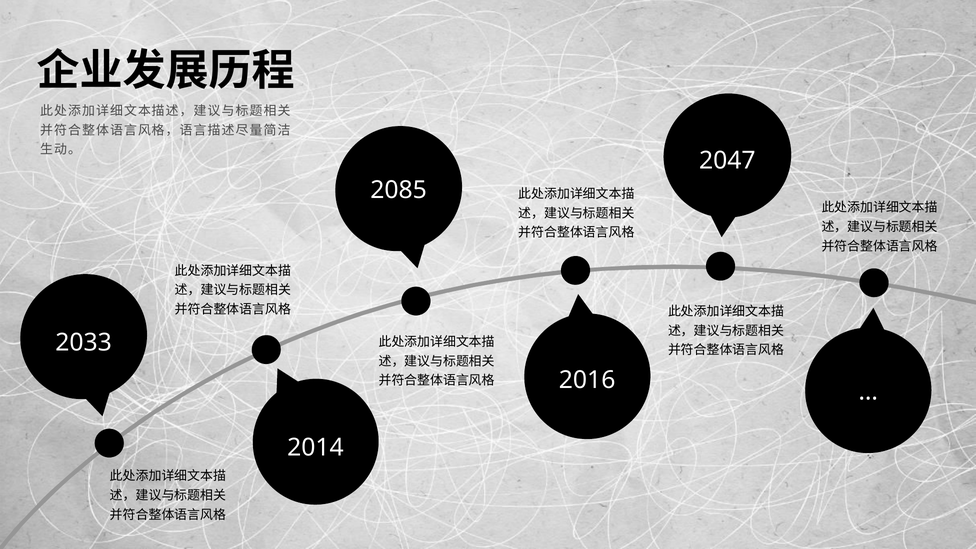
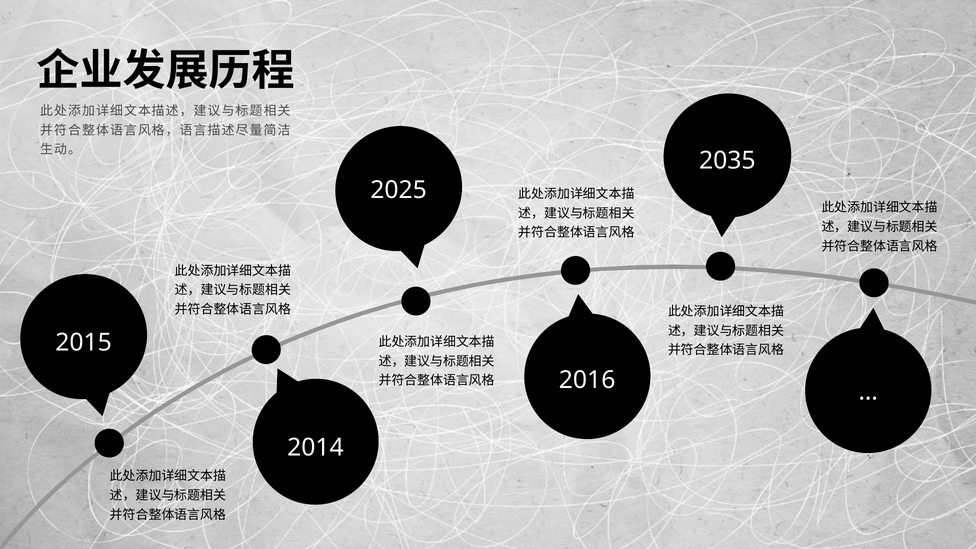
2047: 2047 -> 2035 (727, 161)
2085: 2085 -> 2025 (399, 190)
2033: 2033 -> 2015 (84, 342)
